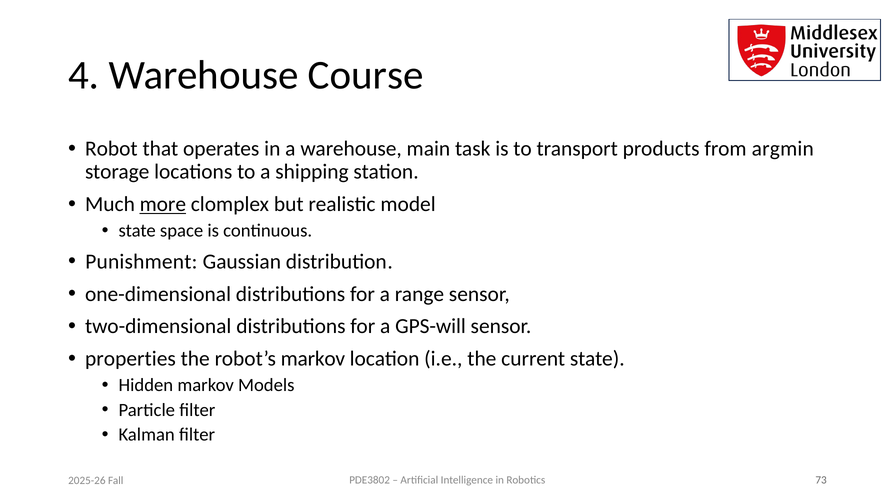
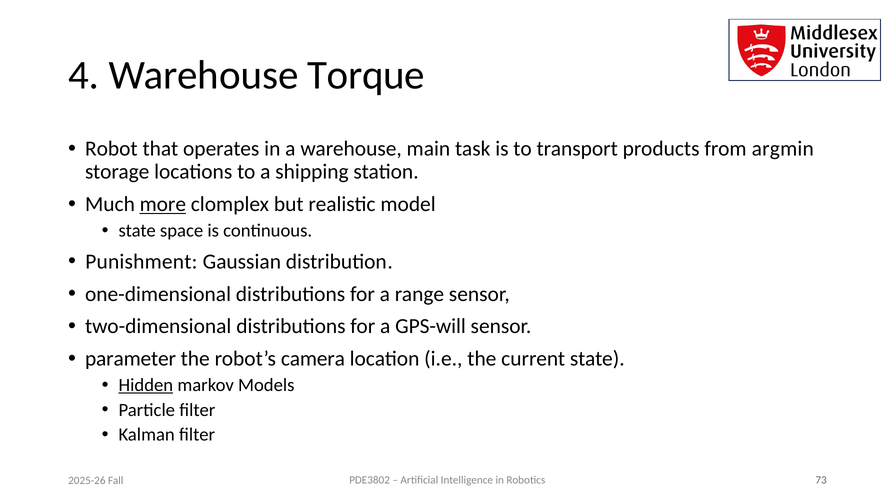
Course: Course -> Torque (366, 75)
properties: properties -> parameter (131, 359)
robot’s markov: markov -> camera (313, 359)
Hidden underline: none -> present (146, 385)
